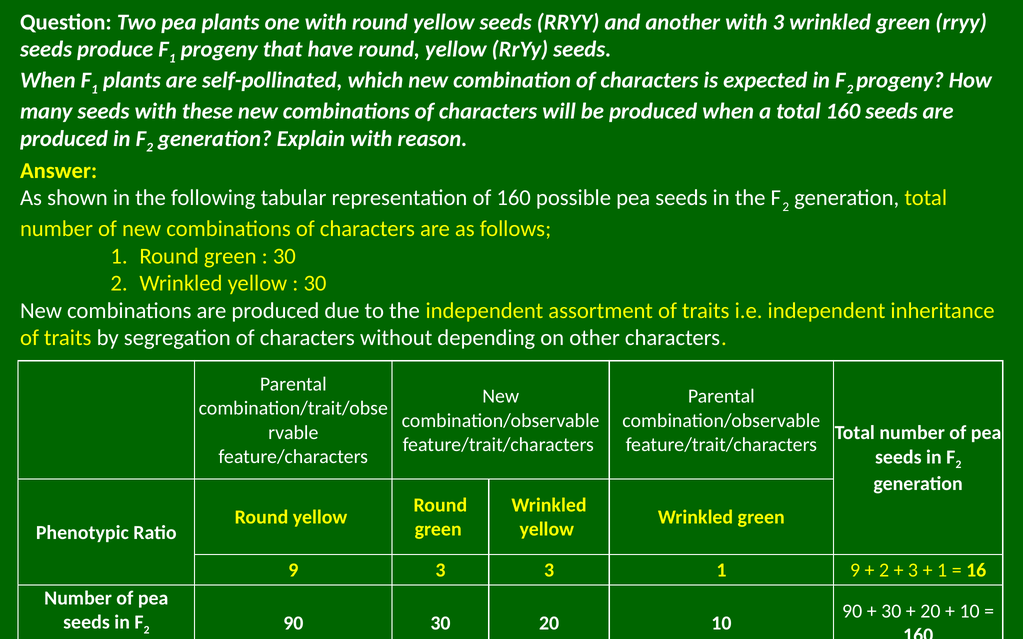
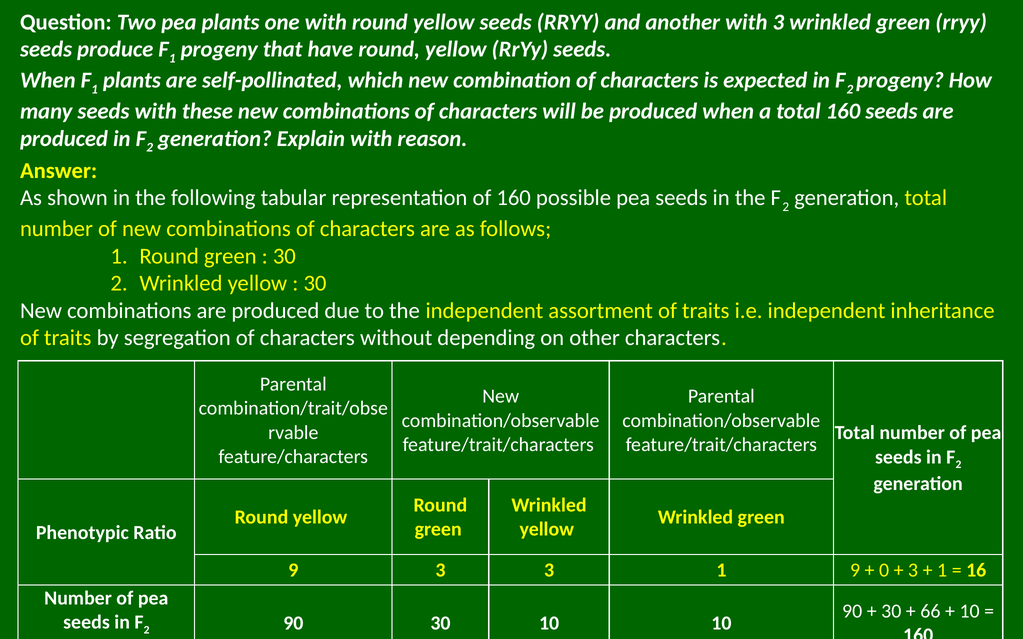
2: 2 -> 0 (884, 571)
20: 20 -> 66 (930, 612)
30 20: 20 -> 10 (549, 624)
